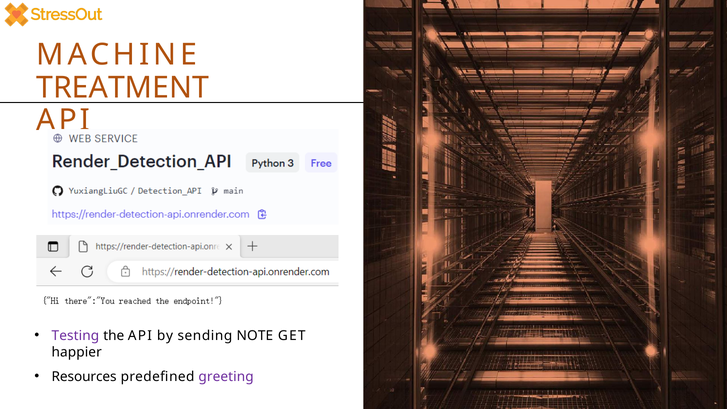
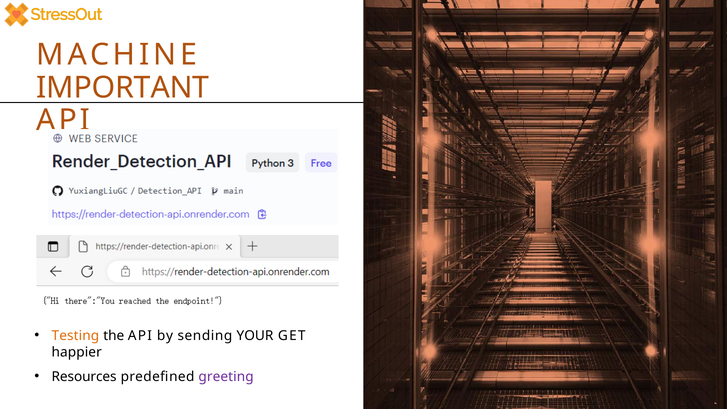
TREATMENT: TREATMENT -> IMPORTANT (123, 88)
Testing colour: purple -> orange (75, 336)
NOTE: NOTE -> YOUR (255, 336)
